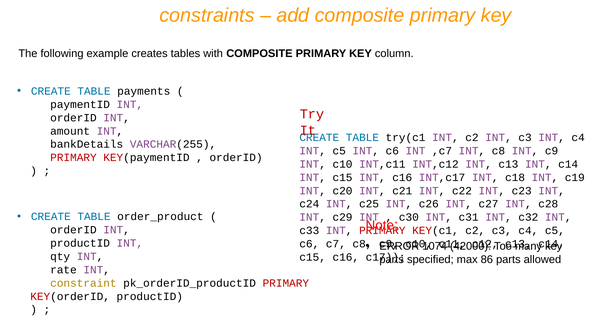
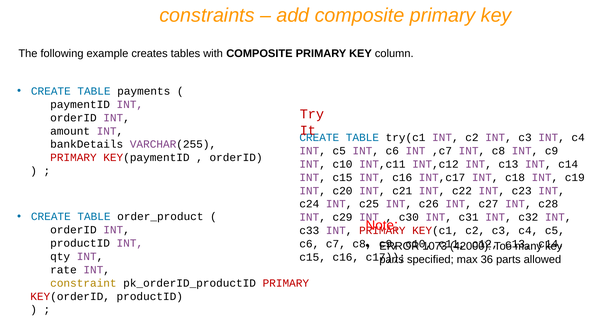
1074: 1074 -> 1073 (435, 246)
86: 86 -> 36 (487, 259)
